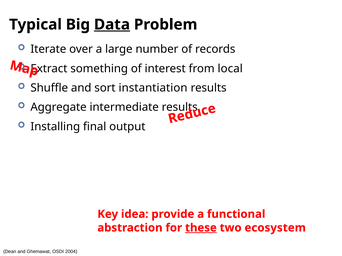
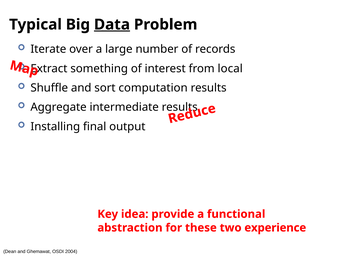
instantiation: instantiation -> computation (153, 88)
these underline: present -> none (201, 228)
ecosystem: ecosystem -> experience (275, 228)
